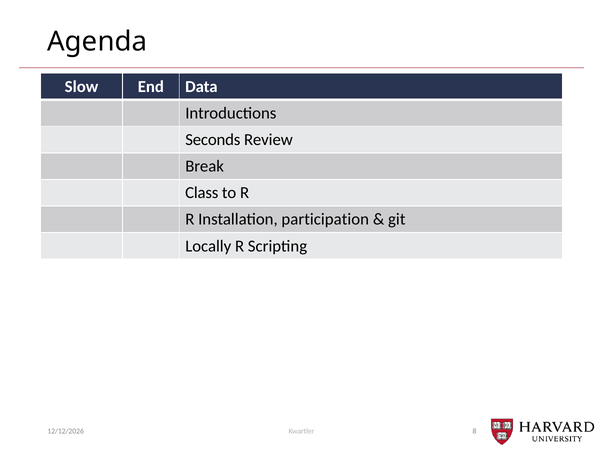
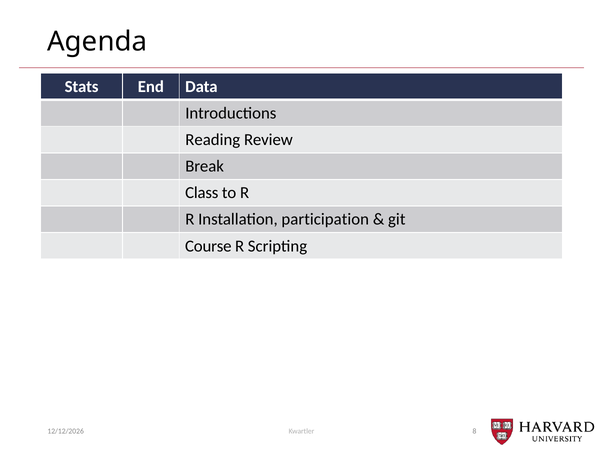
Slow: Slow -> Stats (82, 87)
Seconds: Seconds -> Reading (213, 140)
Locally: Locally -> Course (208, 246)
